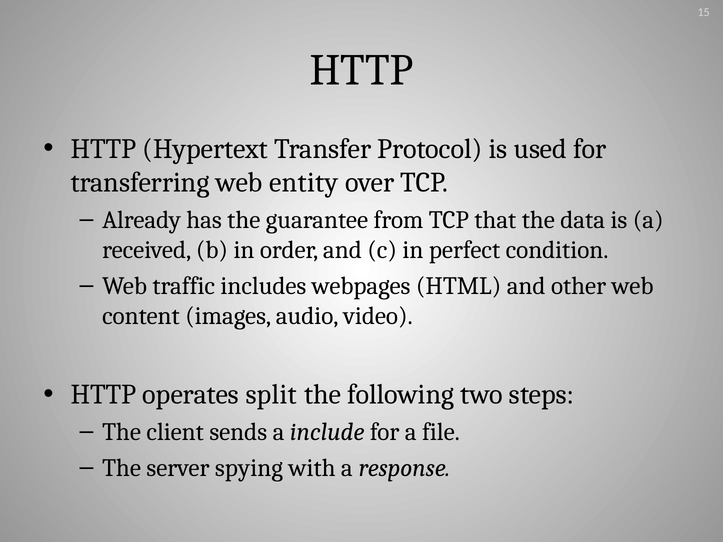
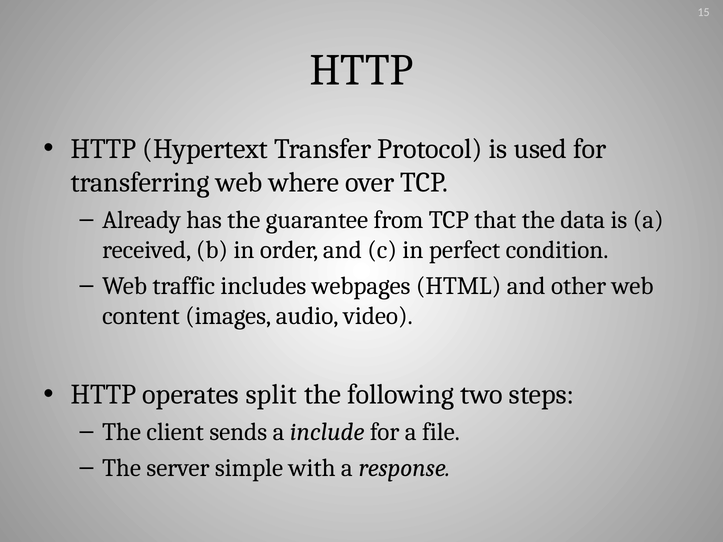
entity: entity -> where (304, 183)
spying: spying -> simple (249, 468)
